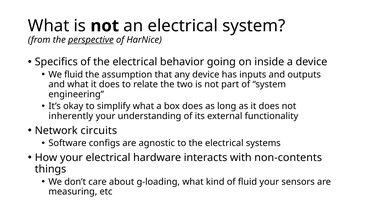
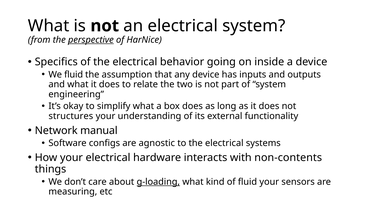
inherently: inherently -> structures (71, 116)
circuits: circuits -> manual (99, 130)
g-loading underline: none -> present (158, 182)
